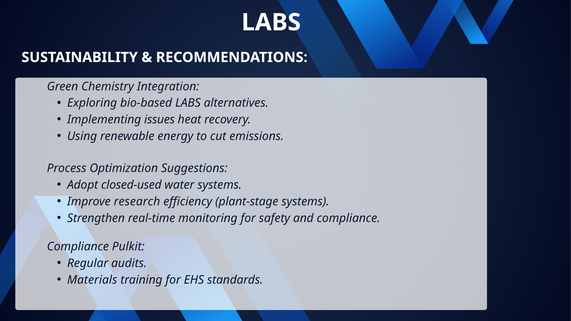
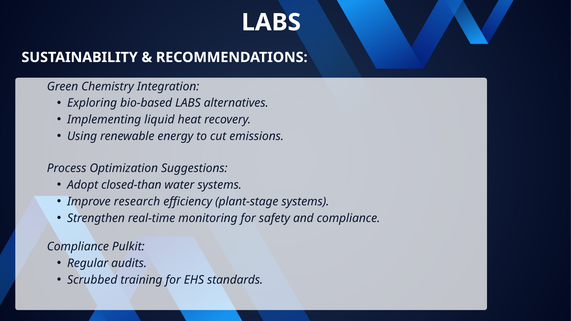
issues: issues -> liquid (159, 120)
closed-used: closed-used -> closed-than (131, 185)
Materials: Materials -> Scrubbed (92, 280)
